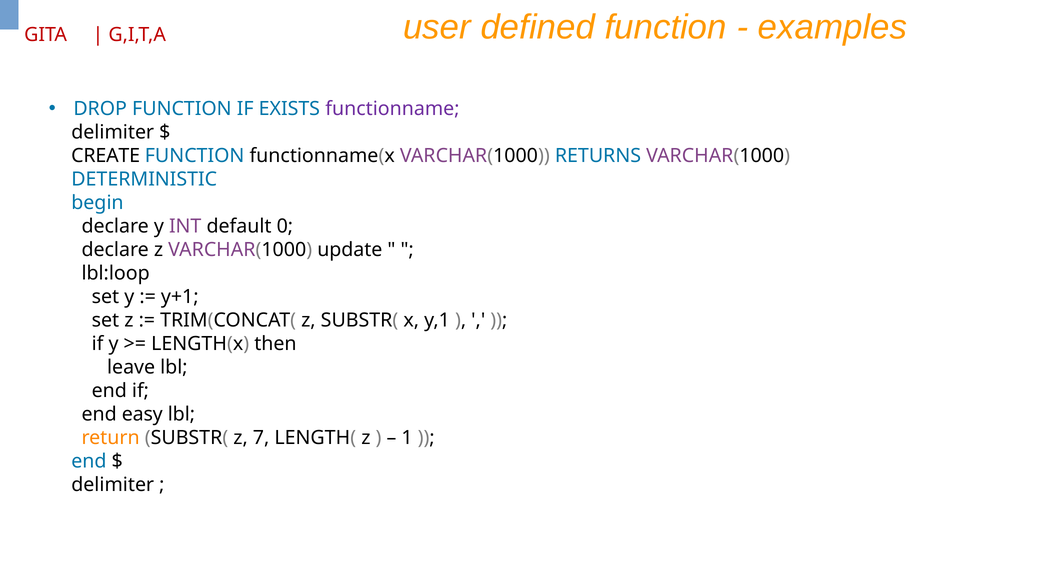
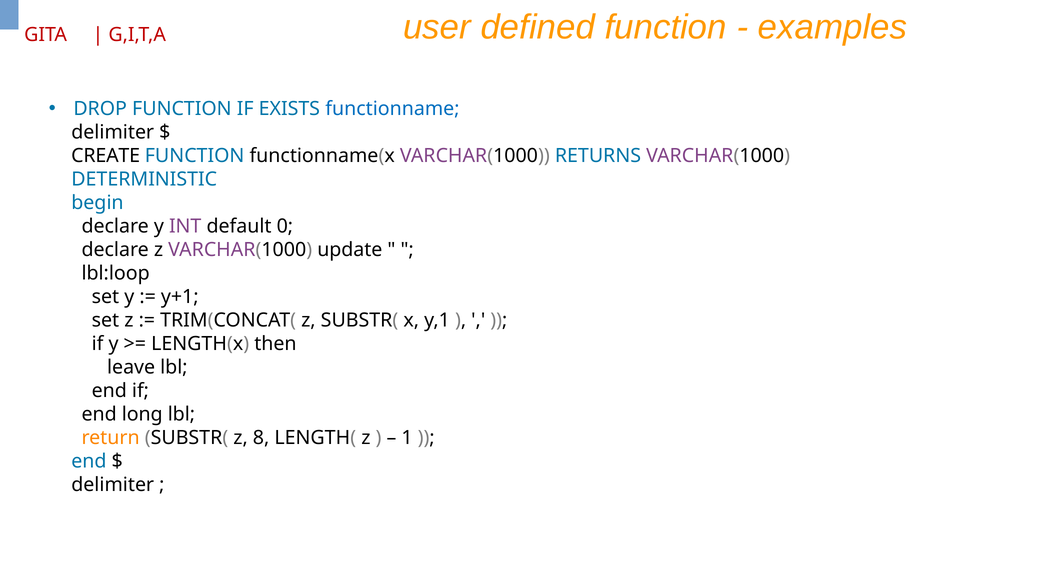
functionname colour: purple -> blue (392, 109)
easy: easy -> long (142, 415)
7: 7 -> 8 (261, 438)
